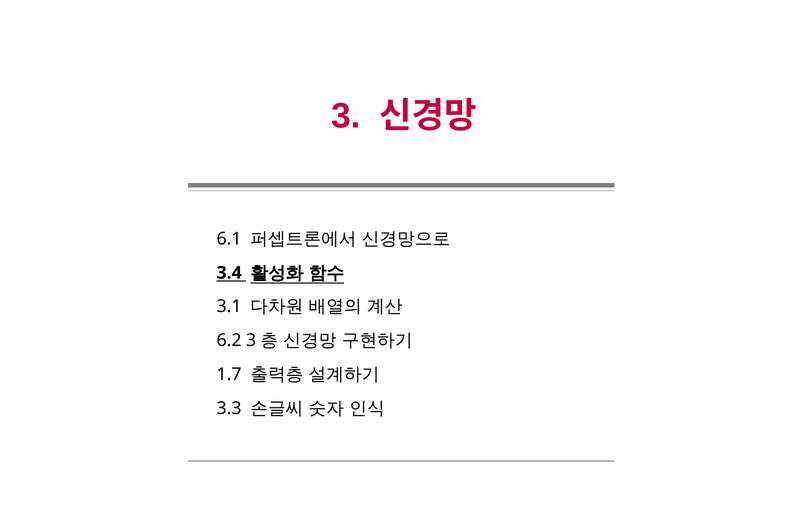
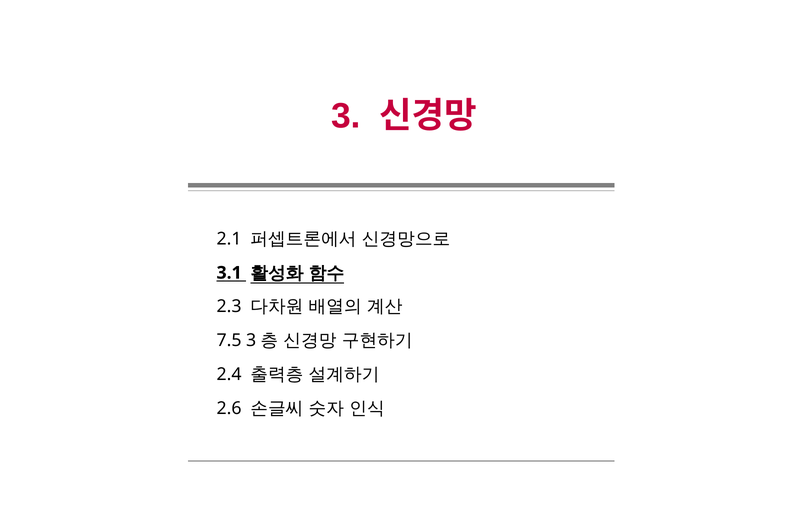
6.1: 6.1 -> 2.1 (229, 239)
3.4: 3.4 -> 3.1 (229, 273)
3.1: 3.1 -> 2.3 (229, 307)
6.2: 6.2 -> 7.5 (229, 341)
1.7: 1.7 -> 2.4 (229, 375)
3.3: 3.3 -> 2.6 (229, 408)
